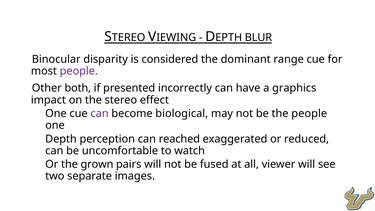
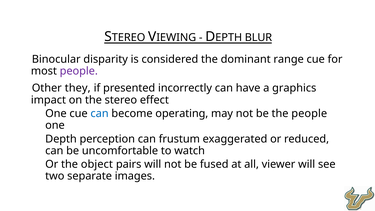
both: both -> they (78, 88)
can colour: purple -> blue (100, 113)
biological: biological -> operating (182, 113)
reached: reached -> frustum (179, 139)
grown: grown -> object (97, 164)
